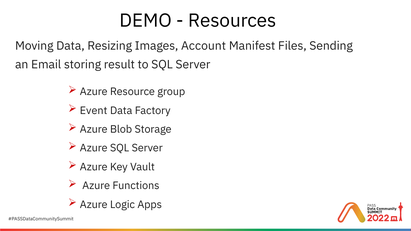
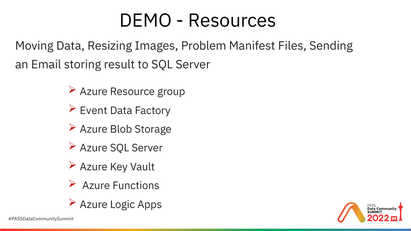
Account: Account -> Problem (204, 46)
